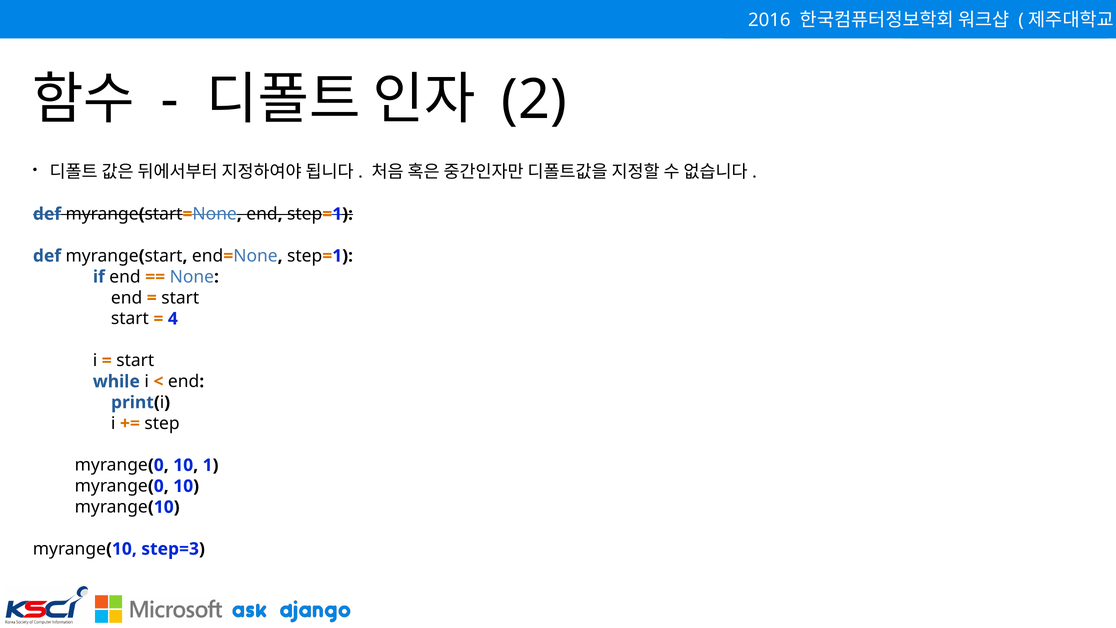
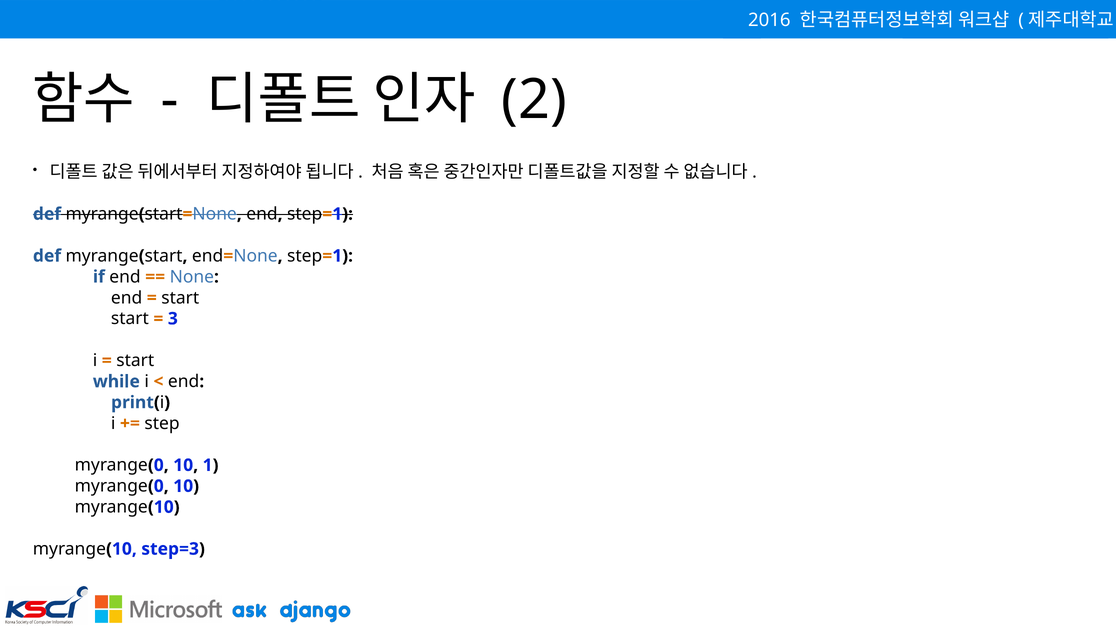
4: 4 -> 3 (173, 319)
